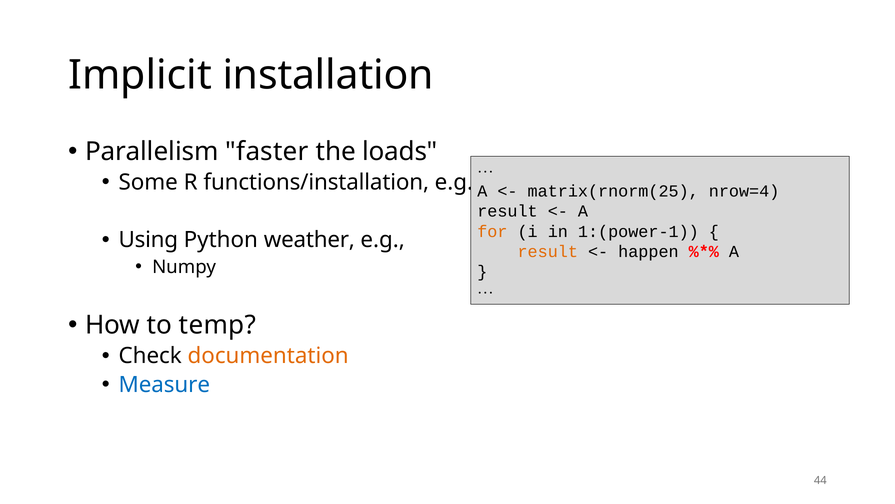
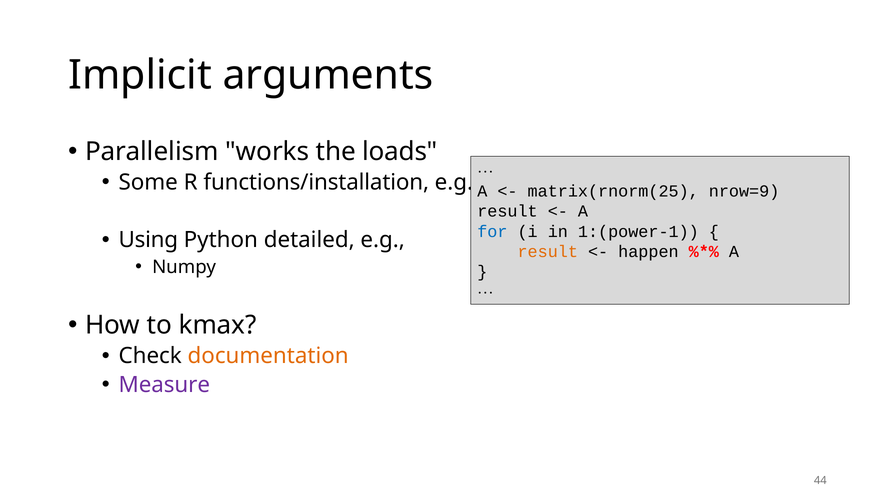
installation: installation -> arguments (328, 75)
faster: faster -> works (267, 151)
nrow=4: nrow=4 -> nrow=9 (744, 191)
for colour: orange -> blue (492, 231)
weather: weather -> detailed (309, 240)
temp: temp -> kmax (218, 325)
Measure colour: blue -> purple (164, 384)
